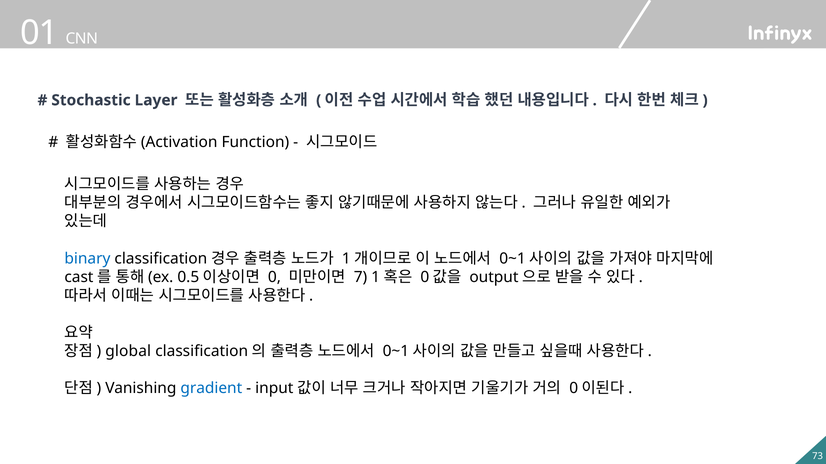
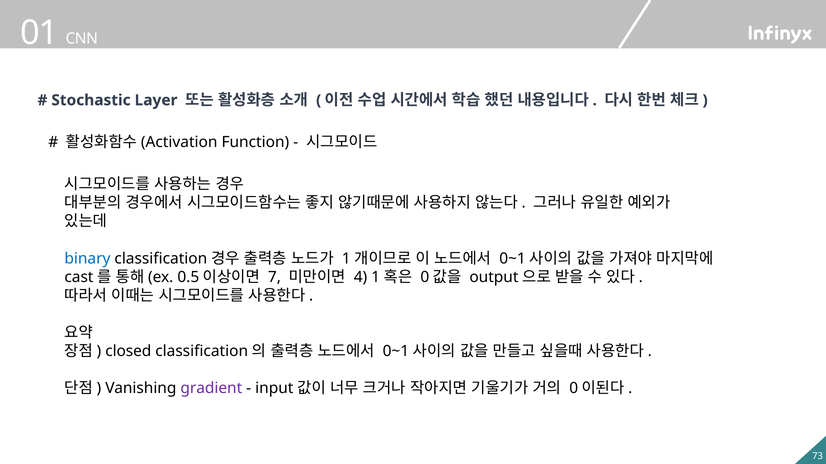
0: 0 -> 7 (274, 277)
7: 7 -> 4 (361, 277)
global: global -> closed (128, 352)
gradient colour: blue -> purple (211, 389)
